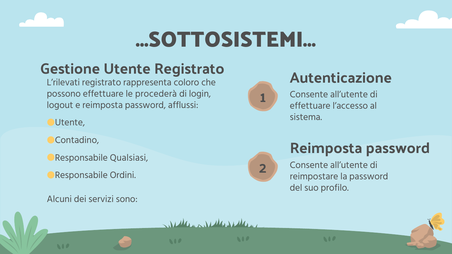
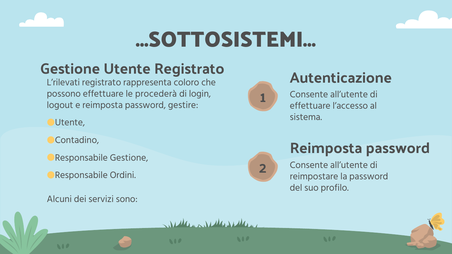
afflussi: afflussi -> gestire (183, 105)
Responsabile Qualsiasi: Qualsiasi -> Gestione (129, 158)
